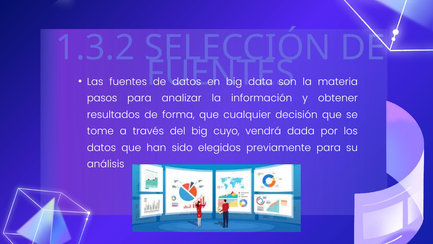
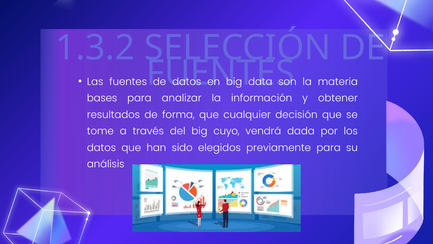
pasos: pasos -> bases (102, 98)
